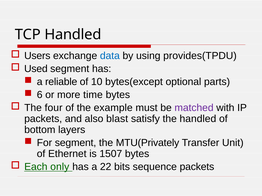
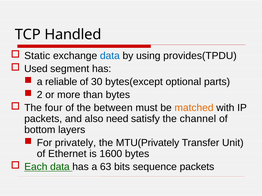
Users: Users -> Static (37, 56)
10: 10 -> 30 (97, 82)
6: 6 -> 2 (40, 95)
time: time -> than (93, 95)
example: example -> between (113, 108)
matched colour: purple -> orange (194, 108)
blast: blast -> need (117, 119)
the handled: handled -> channel (198, 119)
For segment: segment -> privately (75, 143)
1507: 1507 -> 1600 (111, 154)
Each only: only -> data (60, 167)
22: 22 -> 63 (106, 167)
